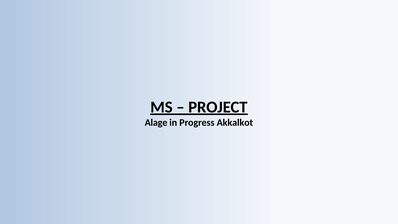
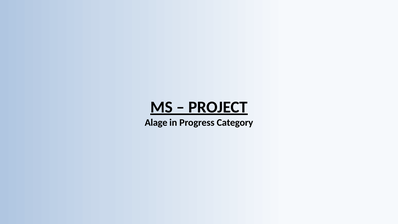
Akkalkot: Akkalkot -> Category (235, 123)
